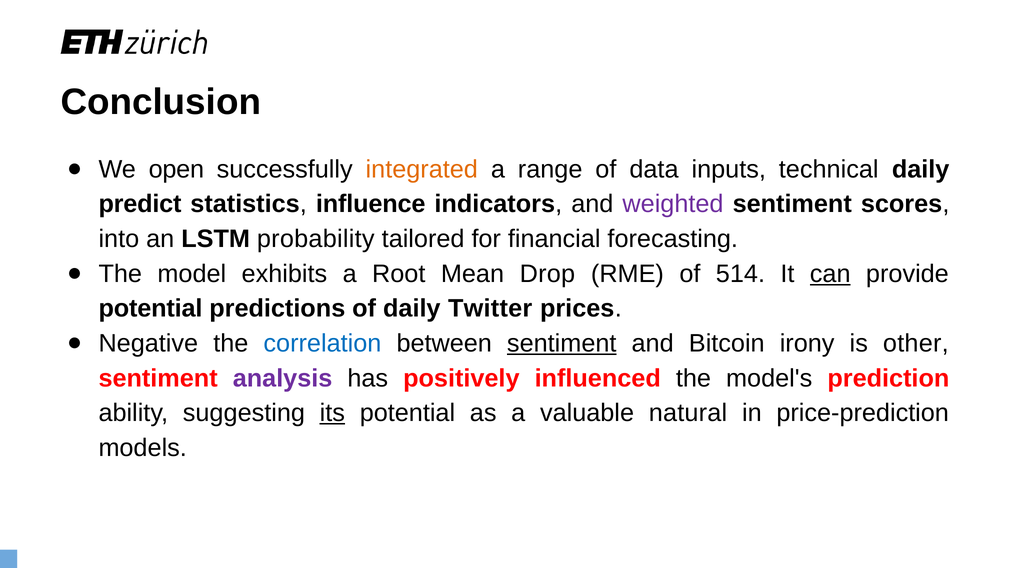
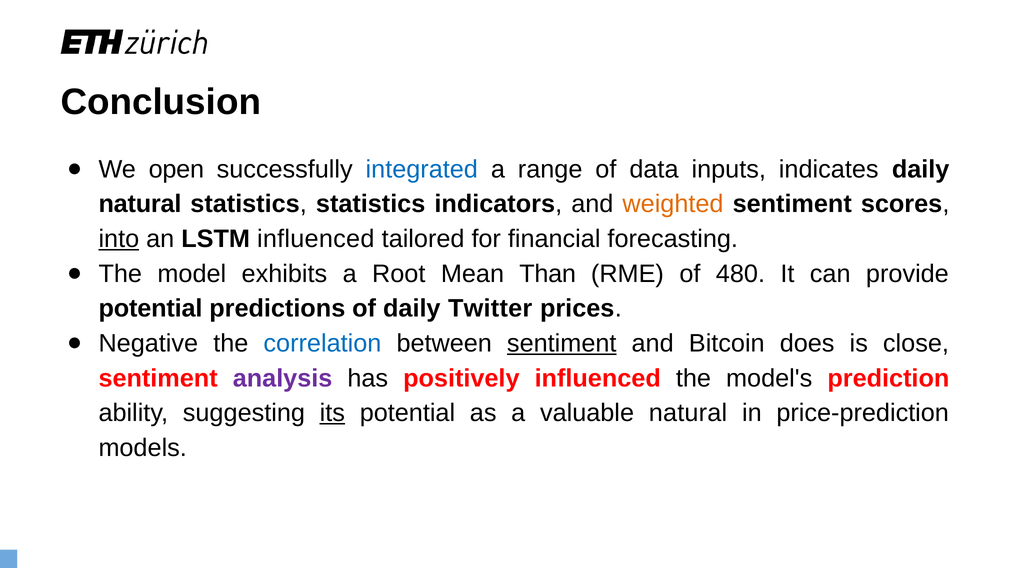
integrated colour: orange -> blue (422, 169)
technical: technical -> indicates (829, 169)
predict: predict -> natural (140, 204)
statistics influence: influence -> statistics (371, 204)
weighted colour: purple -> orange (673, 204)
into underline: none -> present (119, 239)
LSTM probability: probability -> influenced (316, 239)
Drop: Drop -> Than (548, 274)
514: 514 -> 480 (740, 274)
can underline: present -> none (830, 274)
irony: irony -> does (807, 343)
other: other -> close (916, 343)
